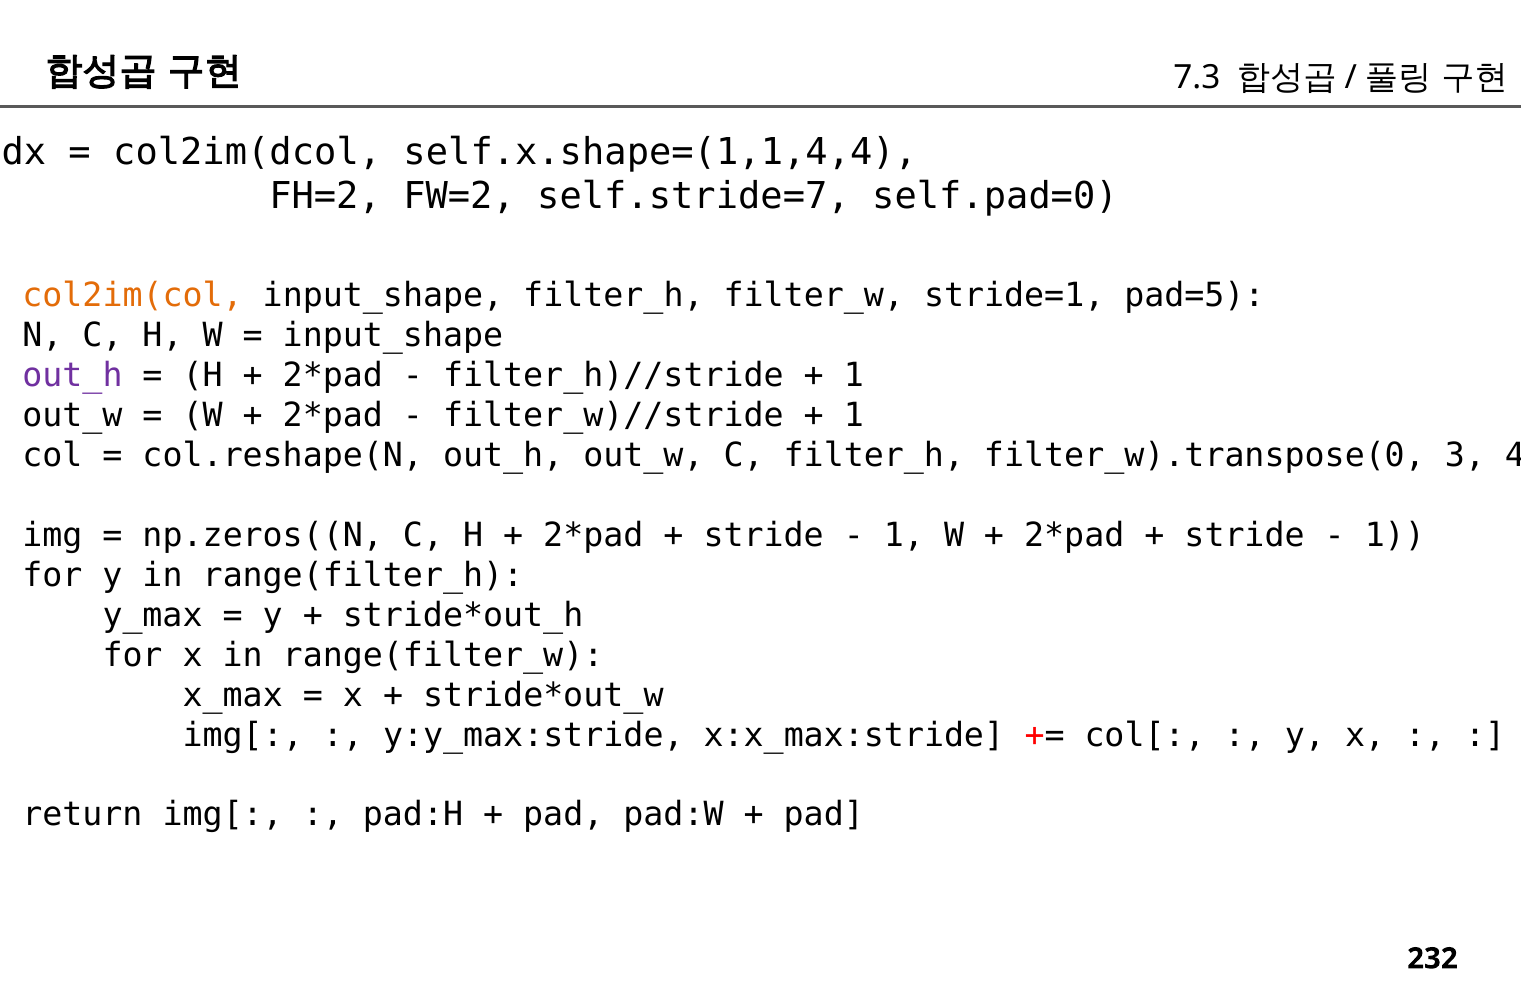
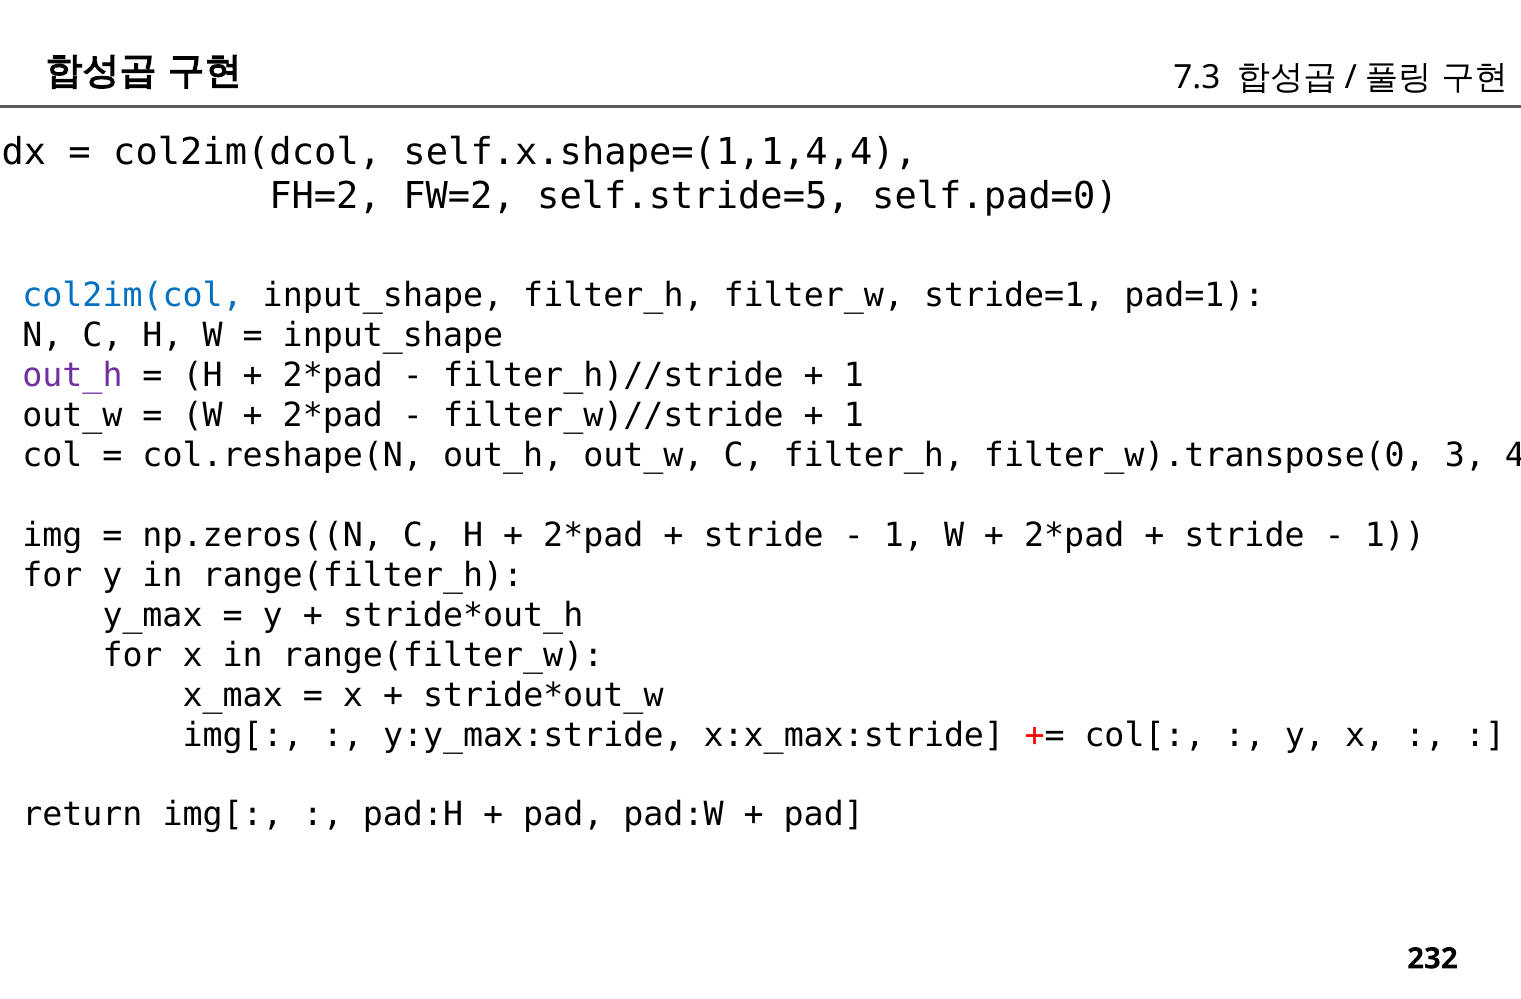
self.stride=7: self.stride=7 -> self.stride=5 (693, 197)
col2im(col colour: orange -> blue (133, 295)
pad=5: pad=5 -> pad=1 (1194, 295)
